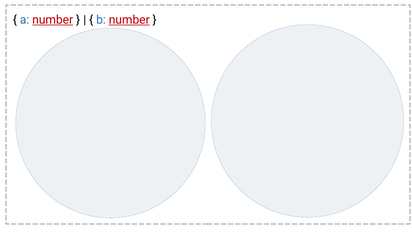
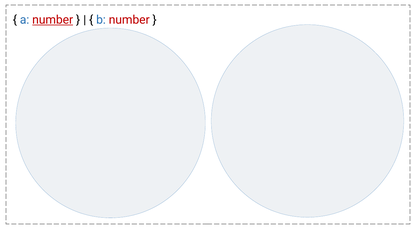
number underline: present -> none (129, 20)
